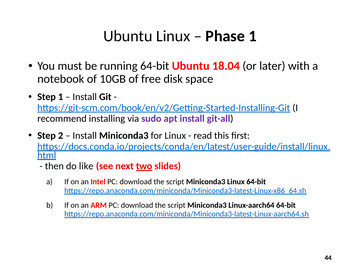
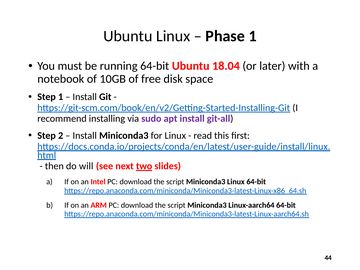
like: like -> will (86, 166)
